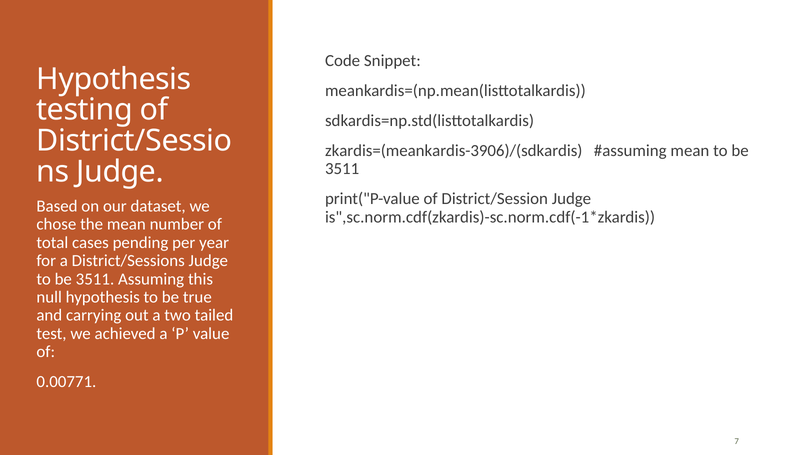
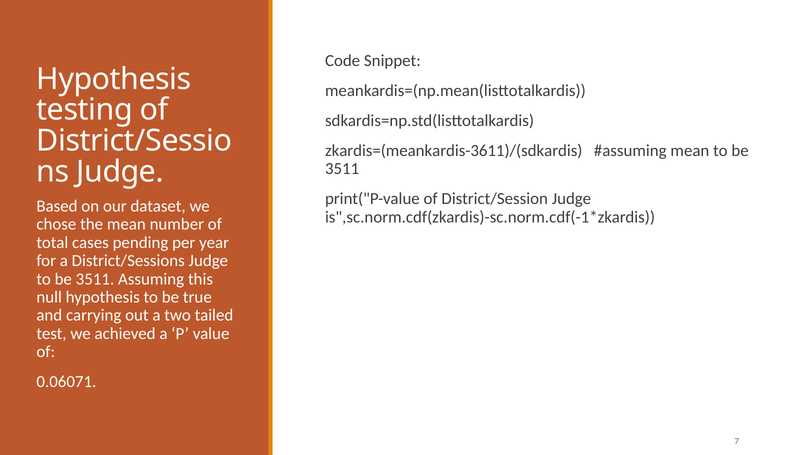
zkardis=(meankardis-3906)/(sdkardis: zkardis=(meankardis-3906)/(sdkardis -> zkardis=(meankardis-3611)/(sdkardis (454, 151)
0.00771: 0.00771 -> 0.06071 (66, 382)
